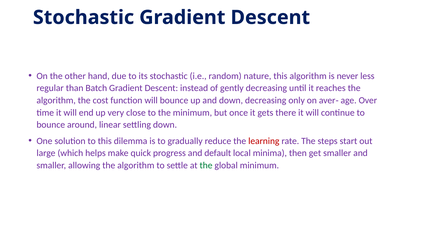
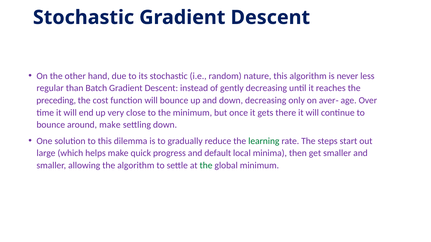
algorithm: algorithm -> preceding (56, 101)
around linear: linear -> make (110, 125)
learning colour: red -> green (264, 141)
